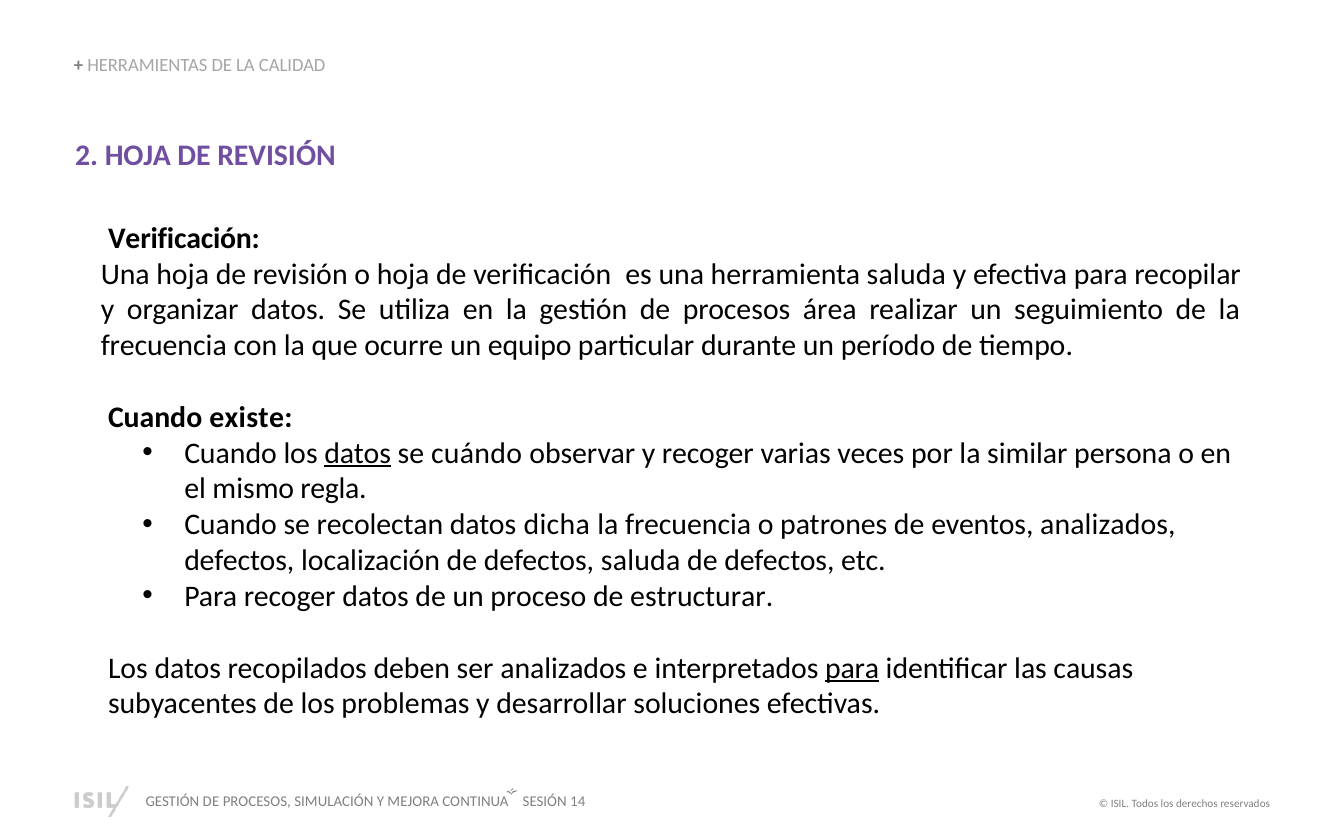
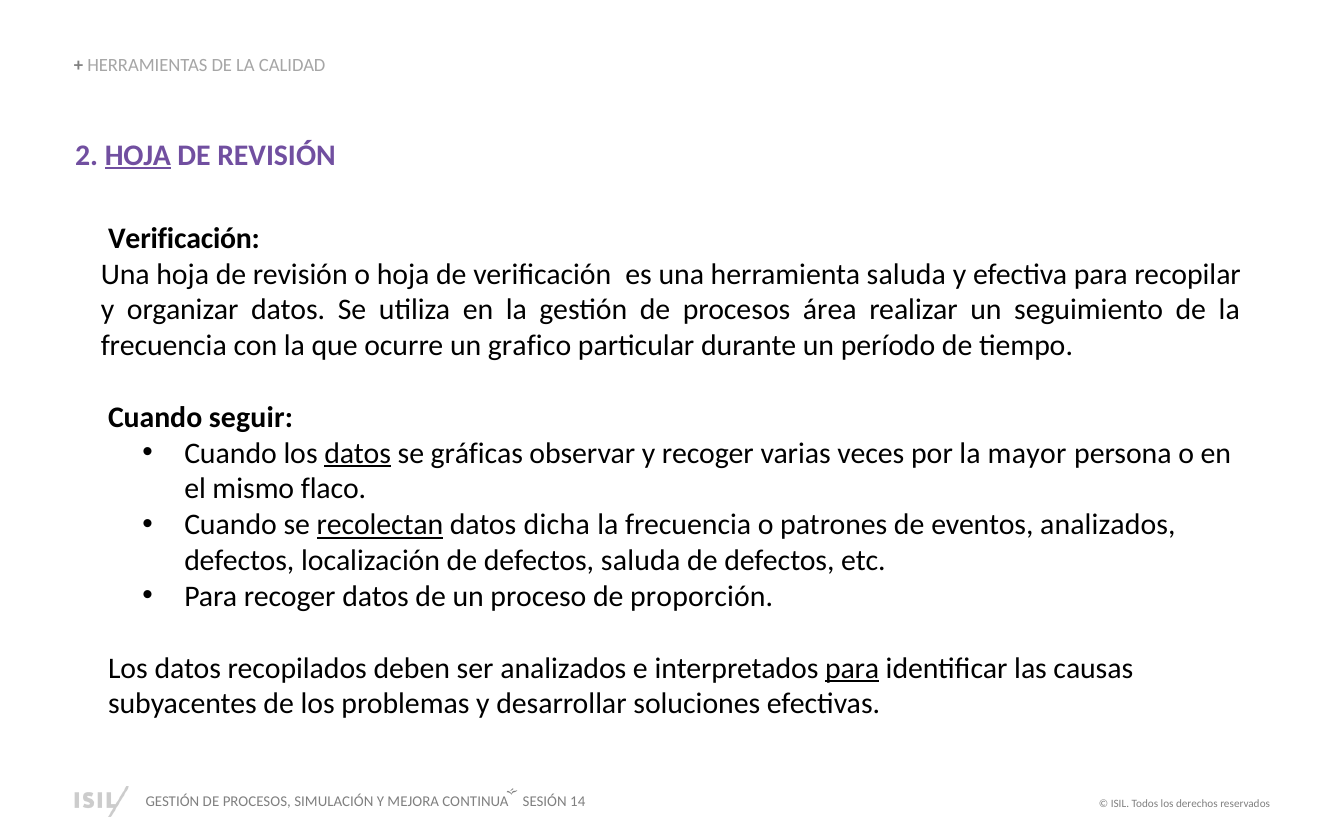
HOJA underline: none -> present (138, 155)
equipo: equipo -> grafico (530, 346)
existe: existe -> seguir (251, 417)
cuándo: cuándo -> gráficas (477, 453)
similar: similar -> mayor (1027, 453)
regla: regla -> flaco (333, 489)
recolectan underline: none -> present (380, 525)
estructurar: estructurar -> proporción (702, 596)
